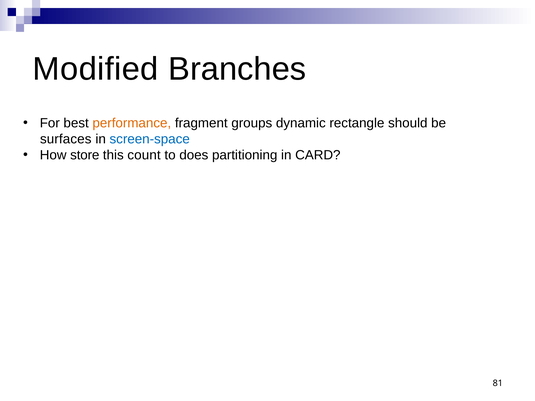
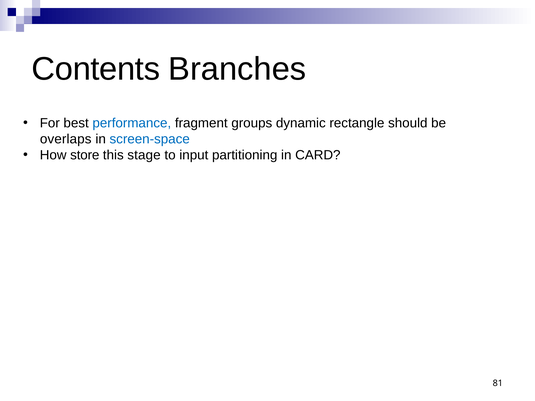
Modified: Modified -> Contents (96, 69)
performance colour: orange -> blue (132, 123)
surfaces: surfaces -> overlaps (66, 139)
count: count -> stage (144, 155)
does: does -> input (194, 155)
